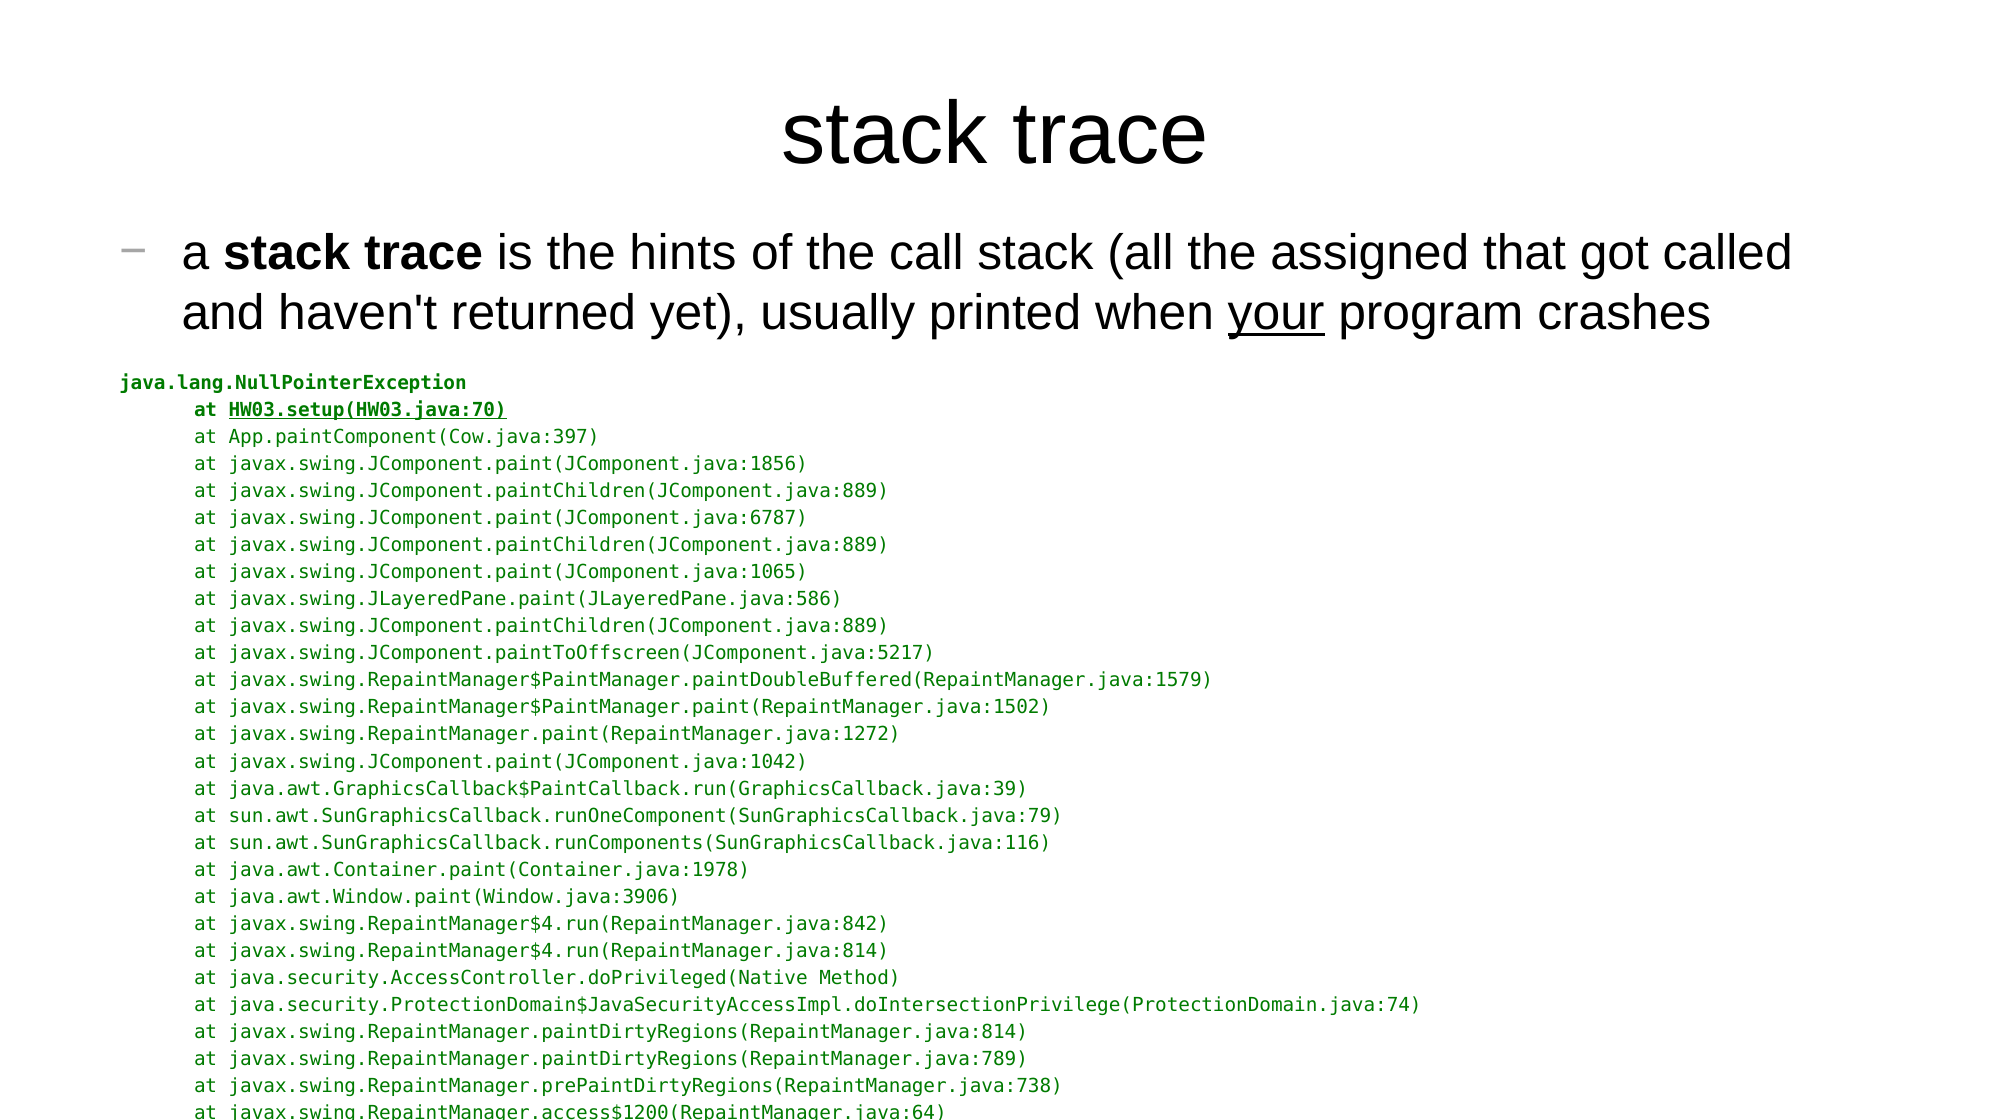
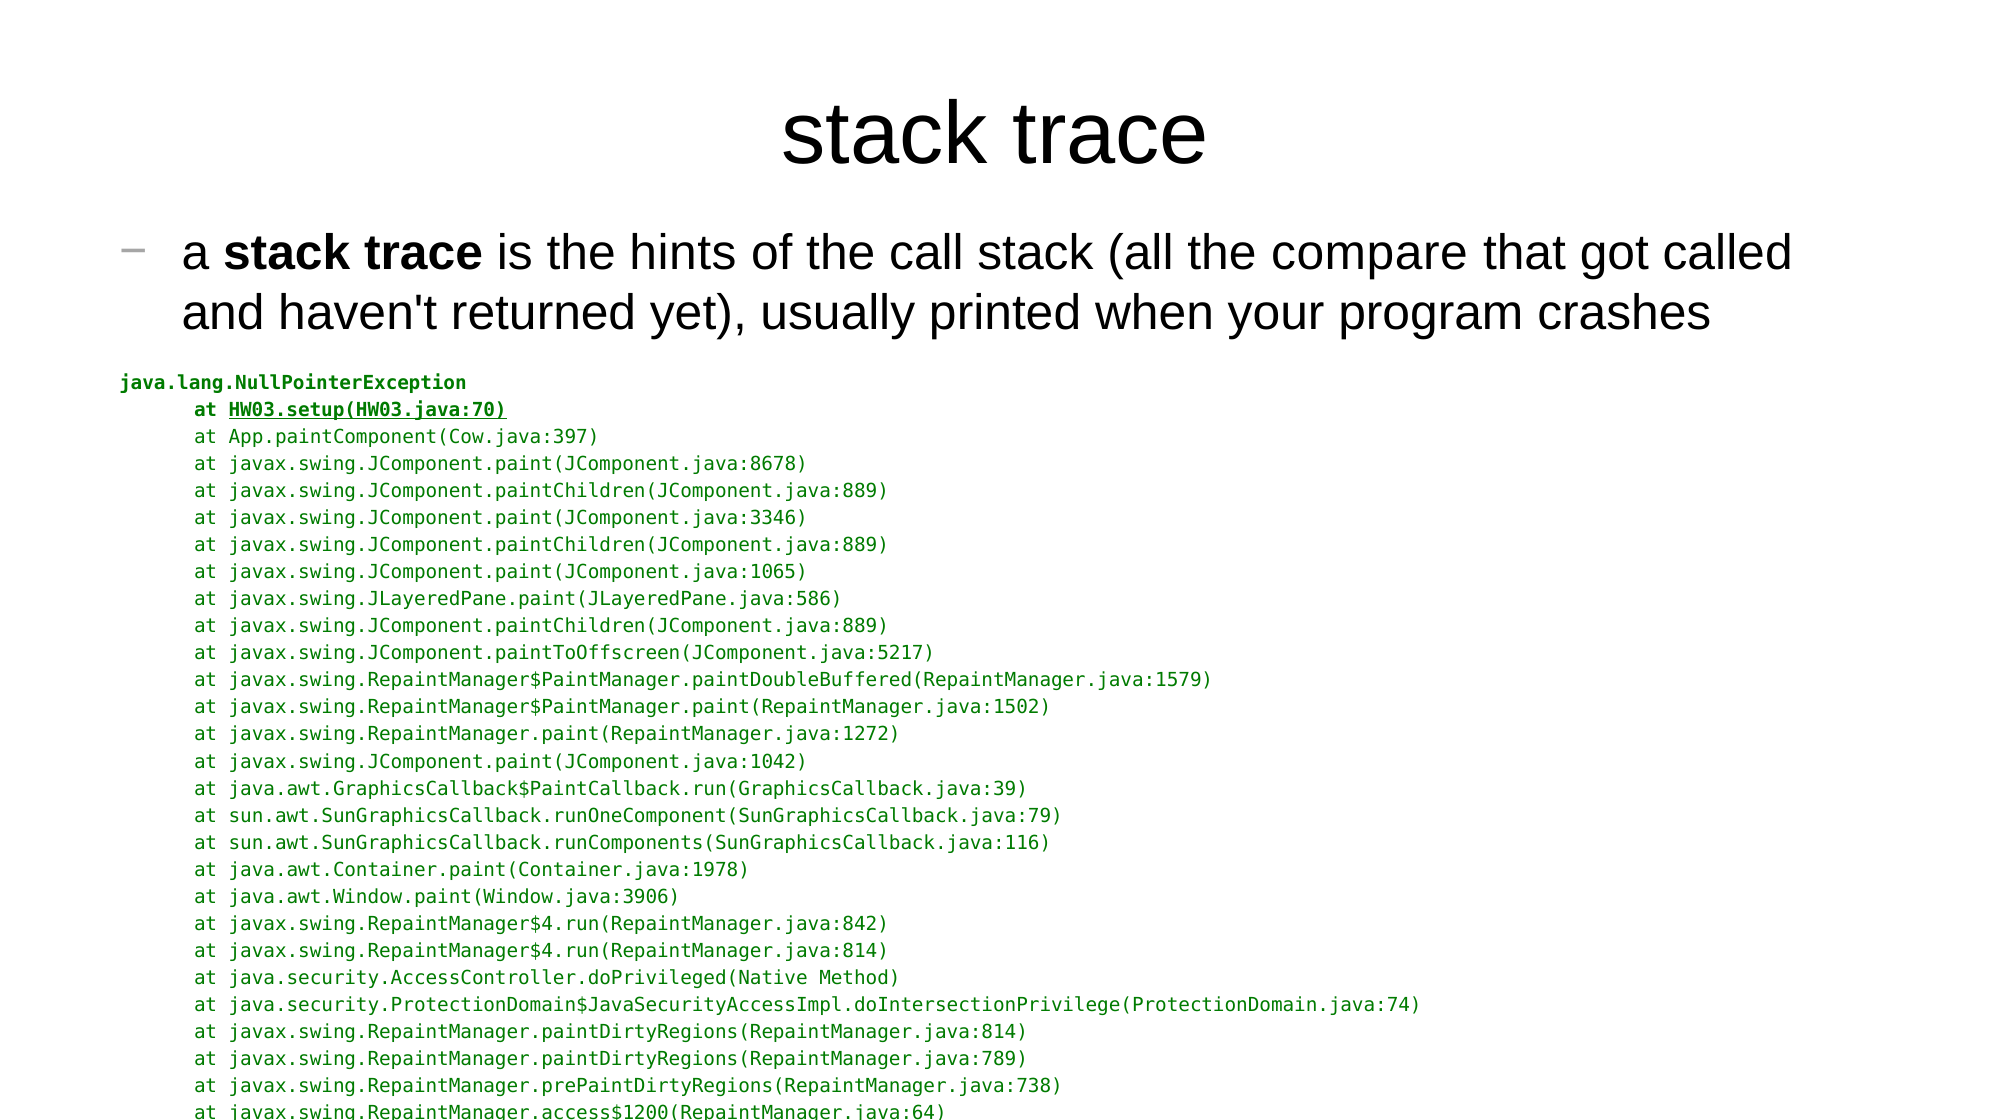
assigned: assigned -> compare (1369, 253)
your underline: present -> none (1276, 313)
javax.swing.JComponent.paint(JComponent.java:1856: javax.swing.JComponent.paint(JComponent.java:1856 -> javax.swing.JComponent.paint(JComponent.java:8678 (518, 464)
javax.swing.JComponent.paint(JComponent.java:6787: javax.swing.JComponent.paint(JComponent.java:6787 -> javax.swing.JComponent.paint(JComponent.java:3346 (518, 518)
